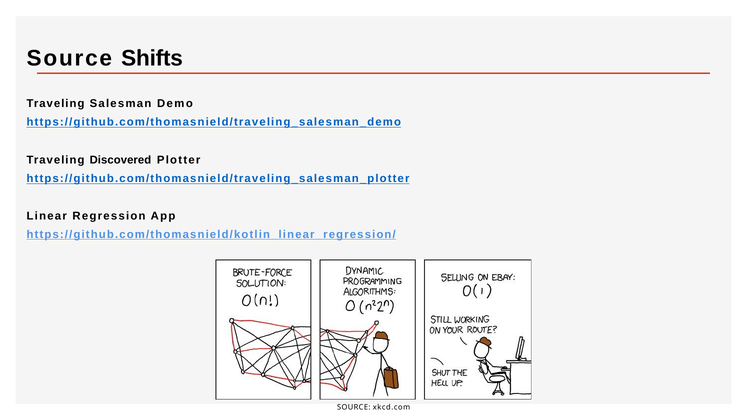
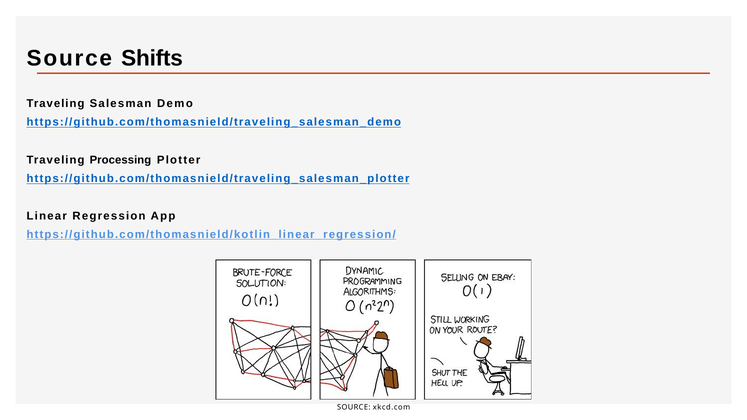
Discovered: Discovered -> Processing (120, 160)
